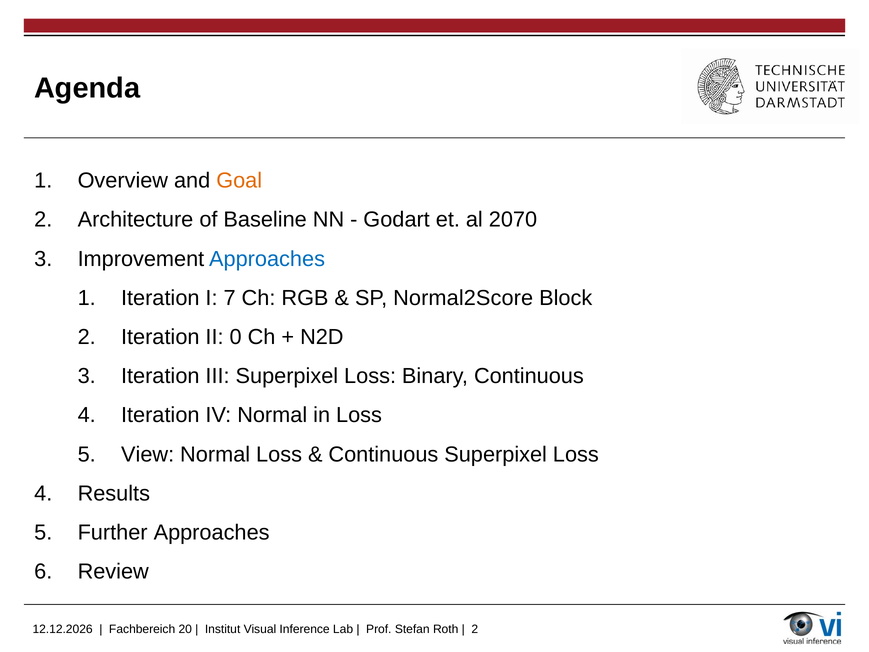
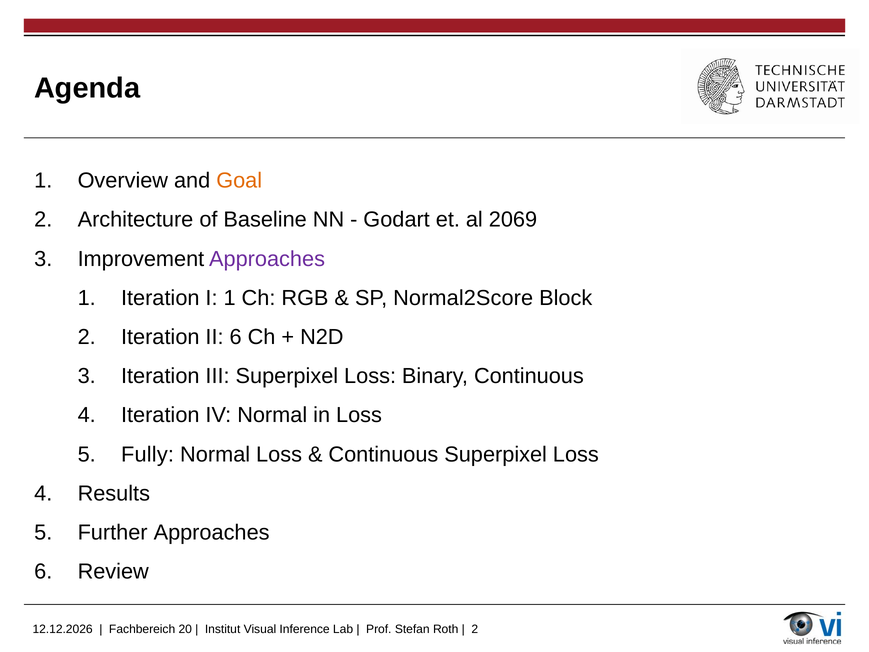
2070: 2070 -> 2069 (513, 220)
Approaches colour: blue -> purple (267, 259)
I 7: 7 -> 1 (230, 298)
II 0: 0 -> 6 (236, 337)
View: View -> Fully (148, 454)
